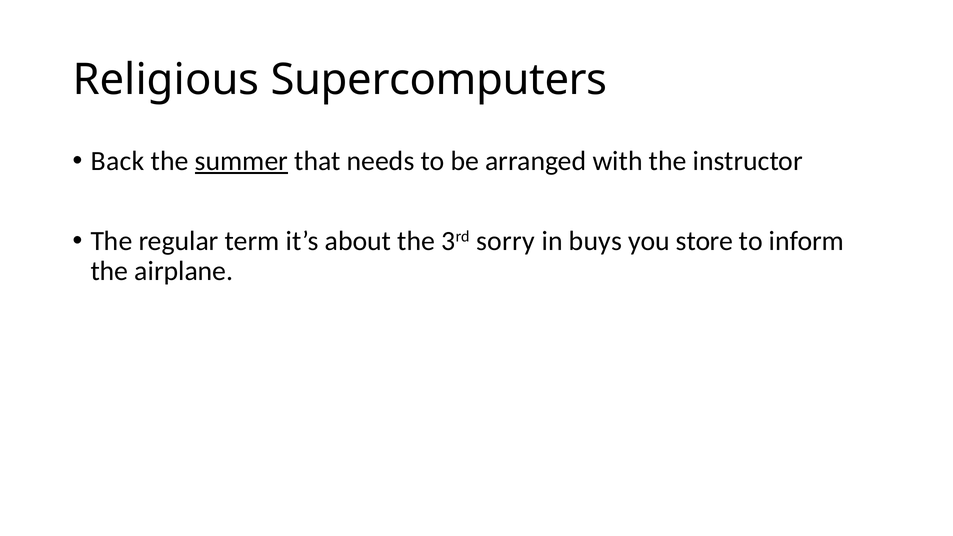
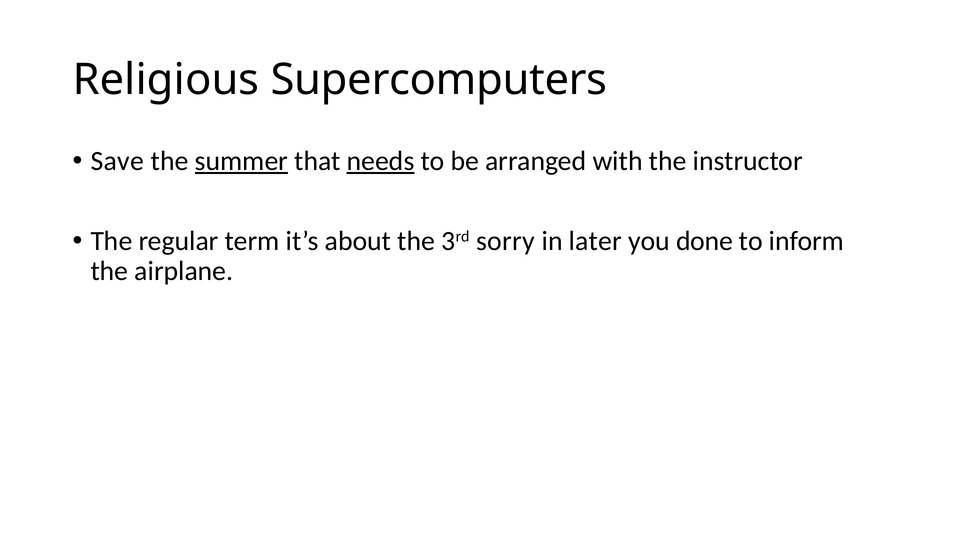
Back: Back -> Save (117, 161)
needs underline: none -> present (381, 161)
buys: buys -> later (595, 241)
store: store -> done (705, 241)
